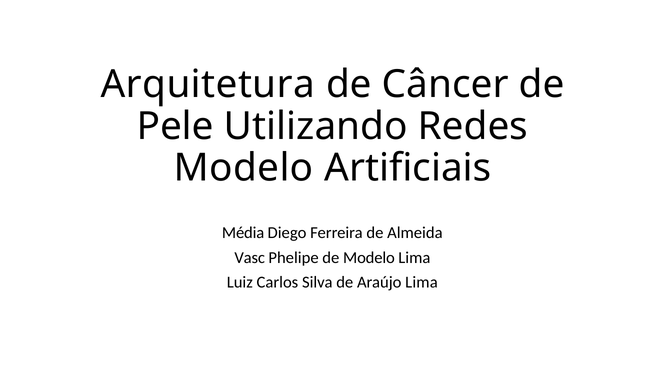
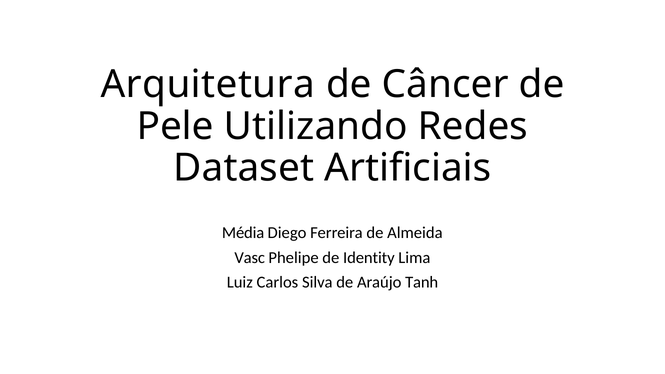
Modelo: Modelo -> Dataset (244, 168)
de Modelo: Modelo -> Identity (369, 258)
Araújo Lima: Lima -> Tanh (422, 283)
